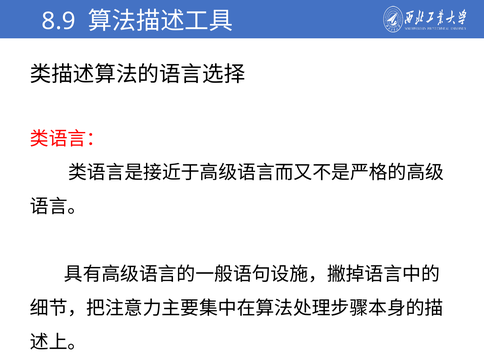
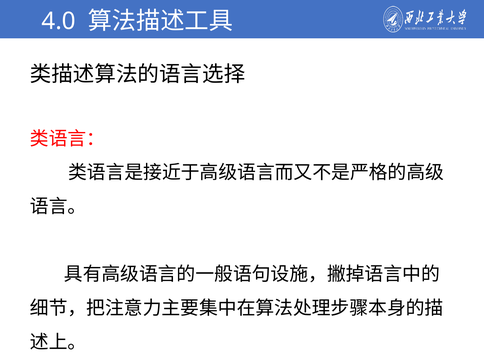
8.9: 8.9 -> 4.0 (59, 21)
